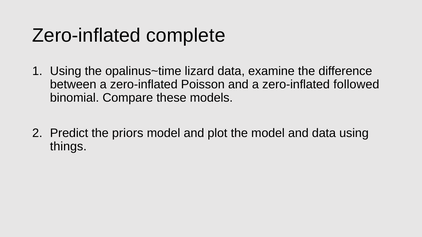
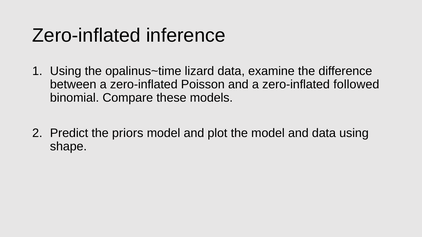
complete: complete -> inference (186, 35)
things: things -> shape (68, 147)
